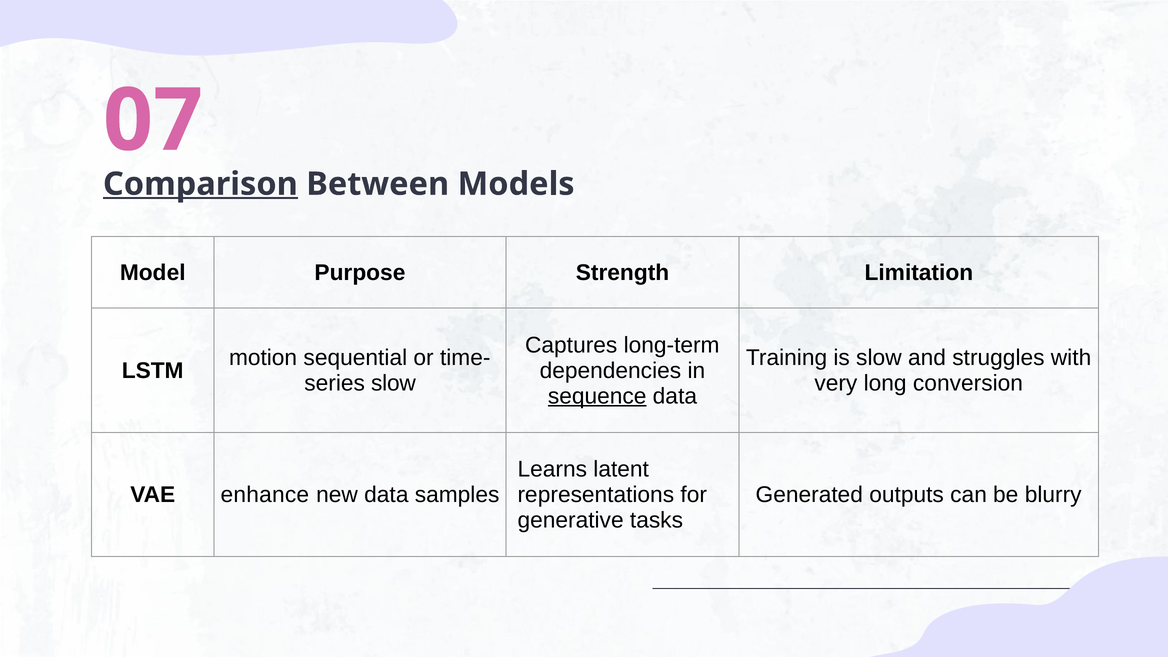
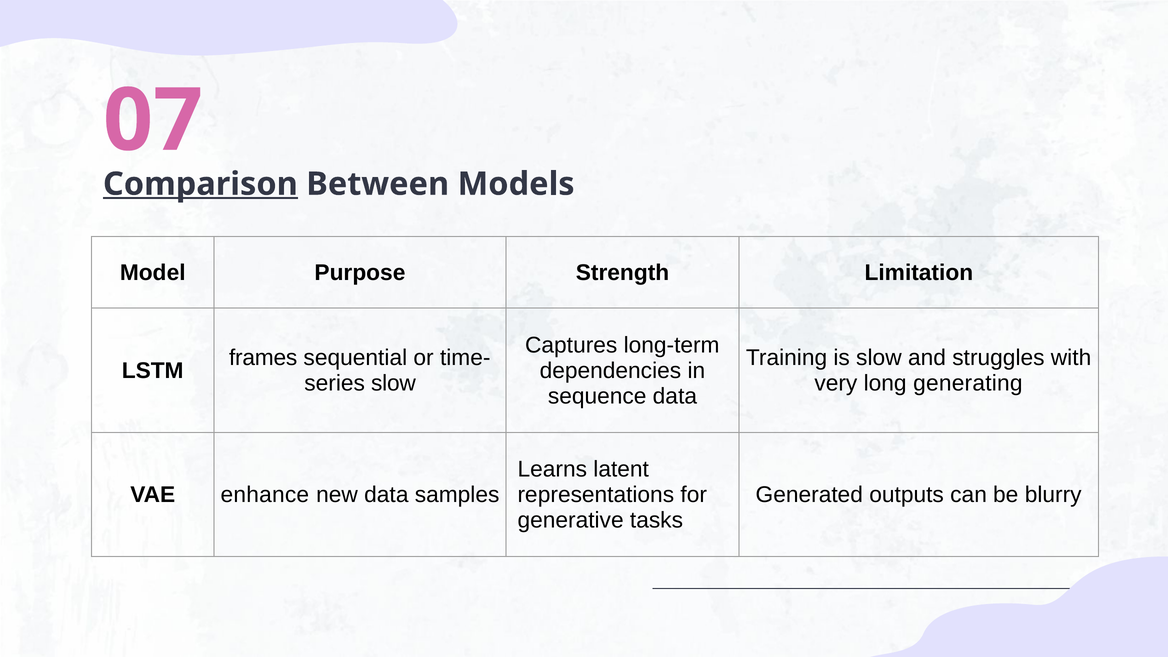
motion: motion -> frames (263, 358)
conversion: conversion -> generating (968, 383)
sequence underline: present -> none (597, 396)
